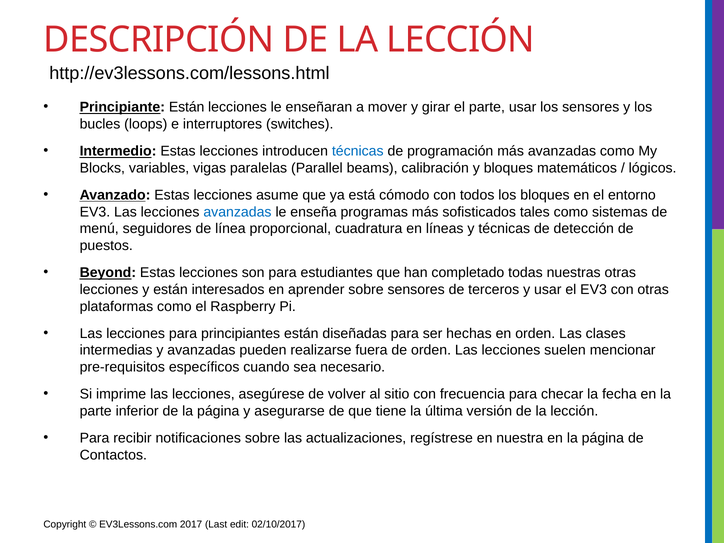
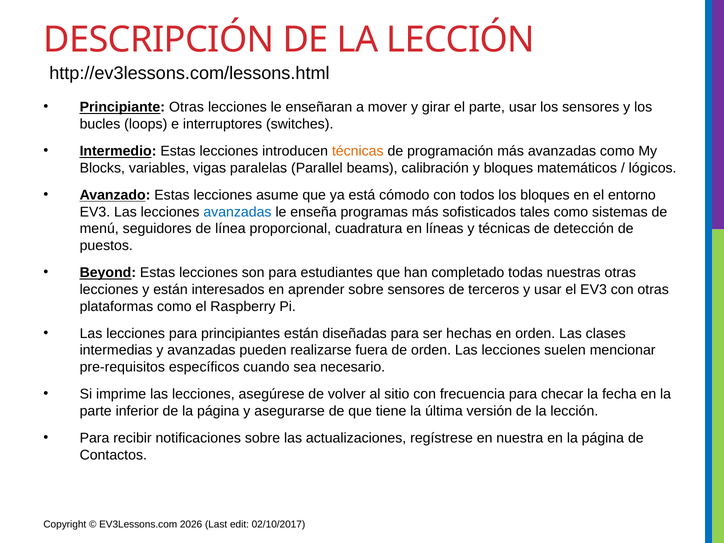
Principiante Están: Están -> Otras (186, 107)
técnicas colour: blue -> orange (358, 151)
2017: 2017 -> 2026 (191, 524)
